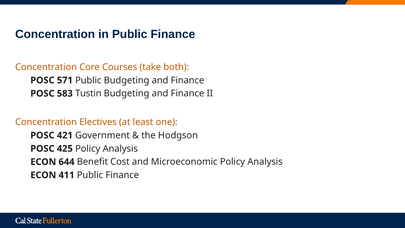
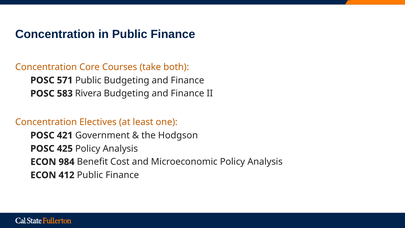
Tustin: Tustin -> Rivera (88, 93)
644: 644 -> 984 (67, 162)
411: 411 -> 412 (67, 175)
